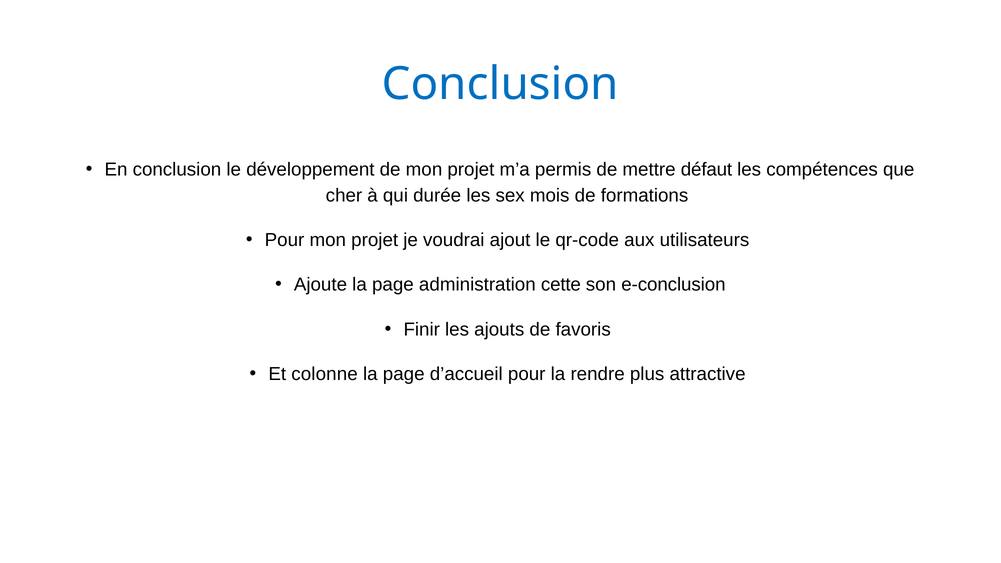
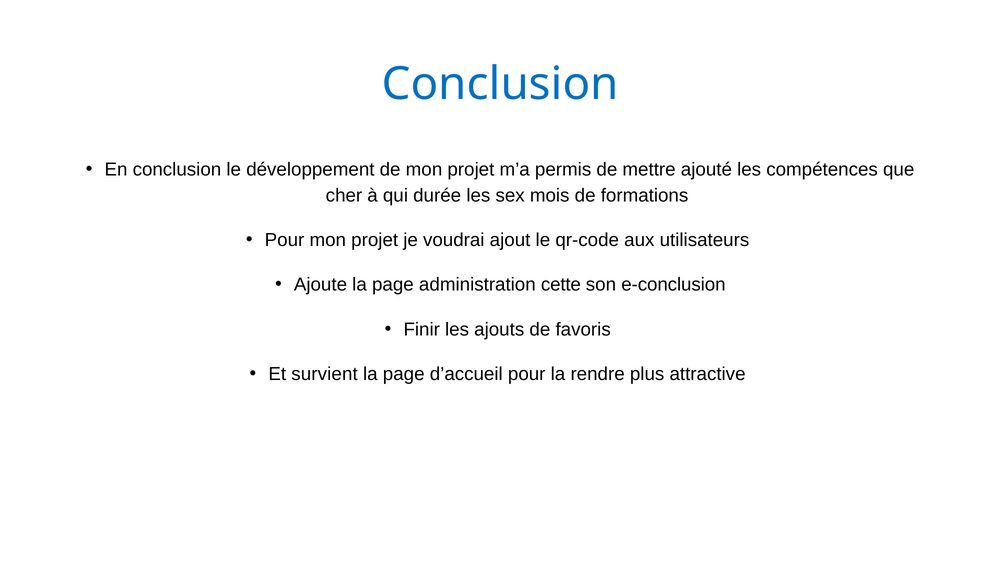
défaut: défaut -> ajouté (706, 170)
colonne: colonne -> survient (325, 374)
